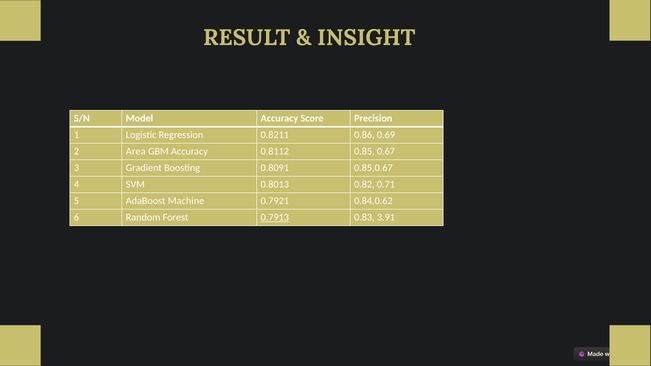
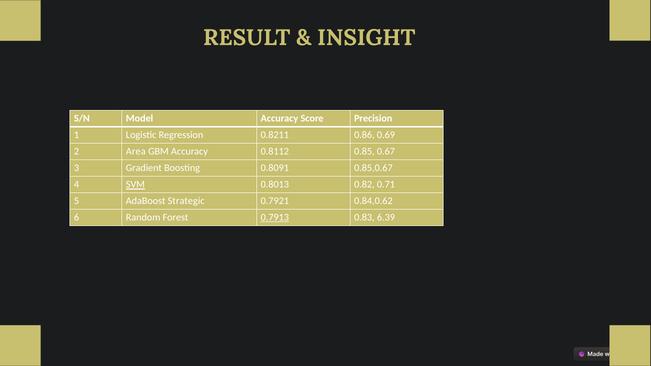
SVM underline: none -> present (135, 185)
Machine: Machine -> Strategic (186, 201)
3.91: 3.91 -> 6.39 (386, 218)
